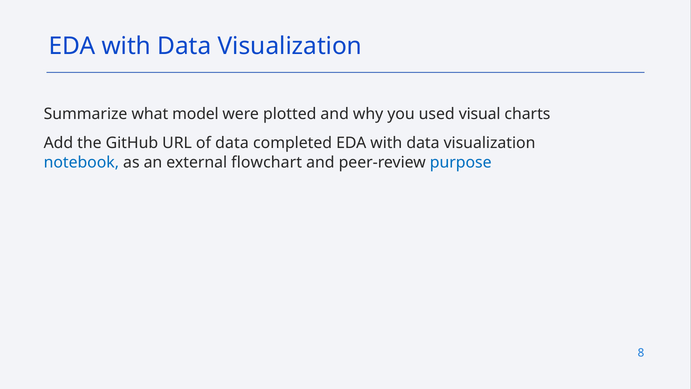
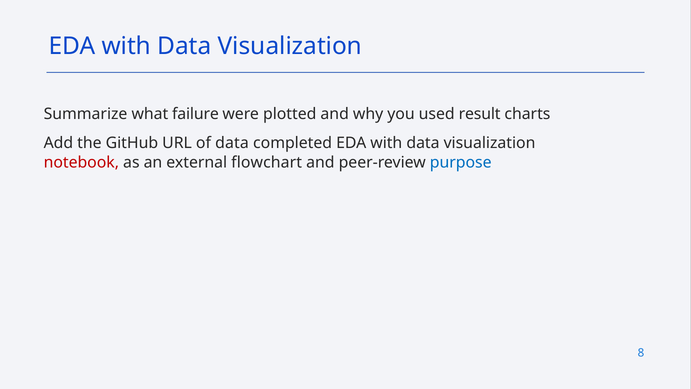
model: model -> failure (195, 114)
visual: visual -> result (480, 114)
notebook colour: blue -> red (81, 162)
